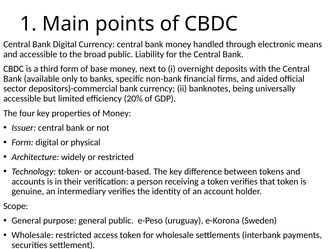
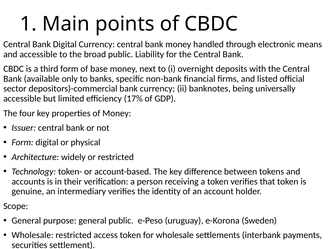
aided: aided -> listed (267, 79)
20%: 20% -> 17% (133, 99)
